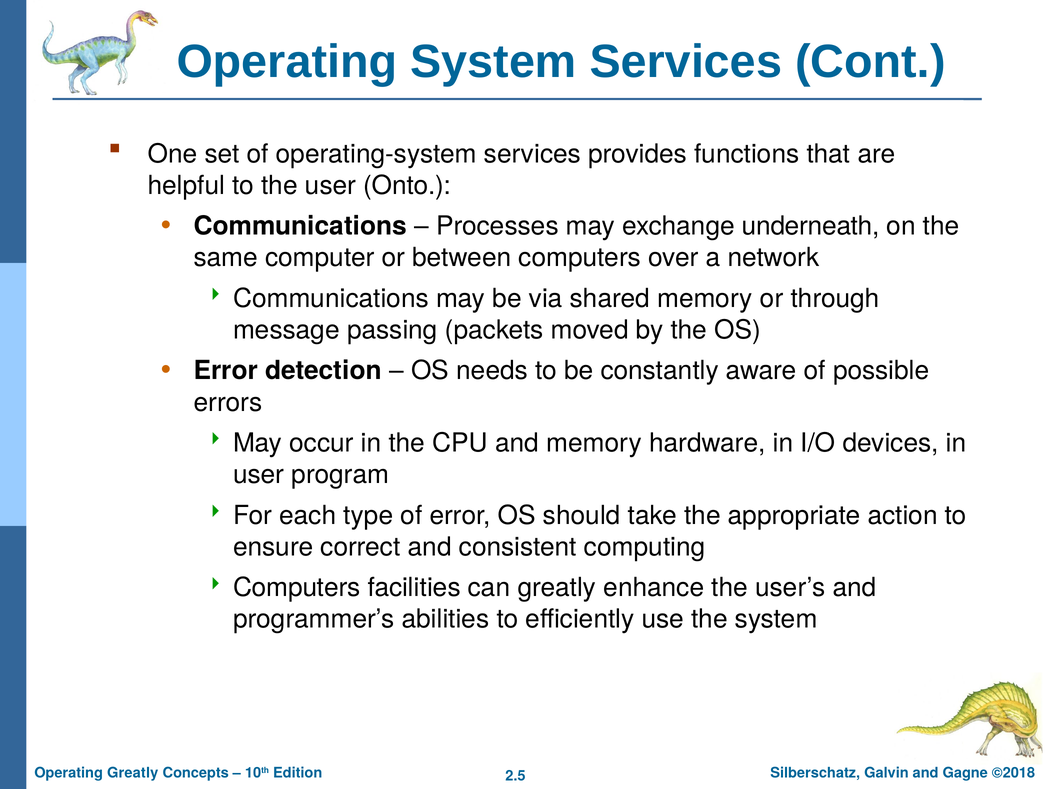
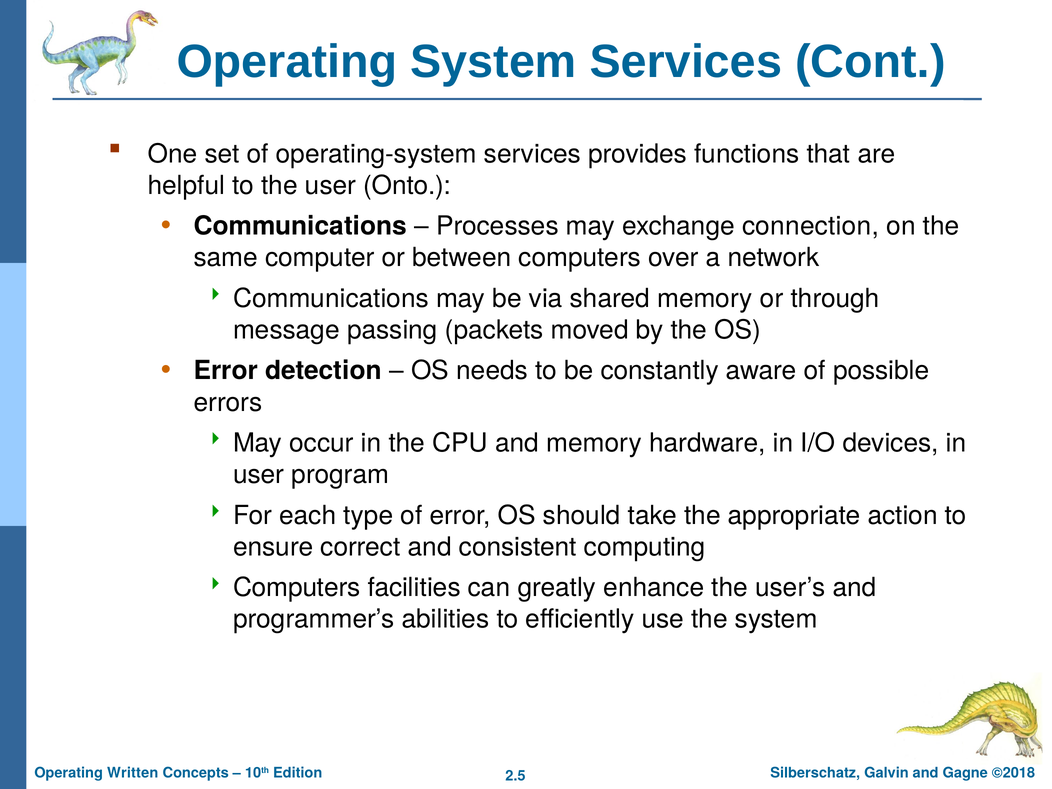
underneath: underneath -> connection (811, 226)
Operating Greatly: Greatly -> Written (133, 773)
